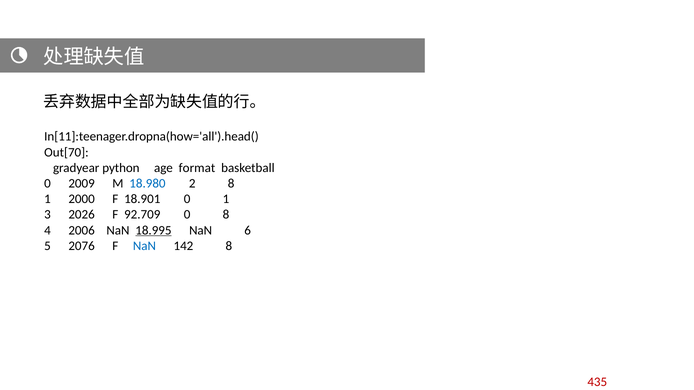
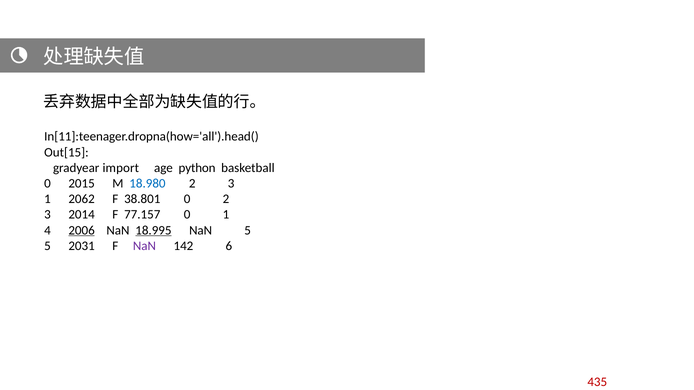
Out[70: Out[70 -> Out[15 (66, 152)
python: python -> import (121, 168)
format: format -> python (197, 168)
2009: 2009 -> 2015 (82, 184)
8: 8 -> 3 (231, 184)
2000: 2000 -> 2062 (82, 199)
18.901: 18.901 -> 38.801 (142, 199)
0 1: 1 -> 2 (226, 199)
2026: 2026 -> 2014 (82, 215)
92.709: 92.709 -> 77.157 (142, 215)
0 8: 8 -> 1 (226, 215)
2006 underline: none -> present (82, 230)
NaN 6: 6 -> 5 (248, 230)
2076: 2076 -> 2031 (82, 246)
NaN colour: blue -> purple (144, 246)
142 8: 8 -> 6 (229, 246)
